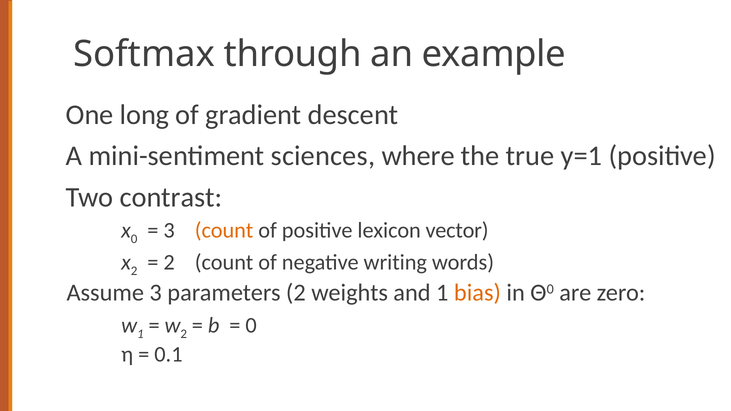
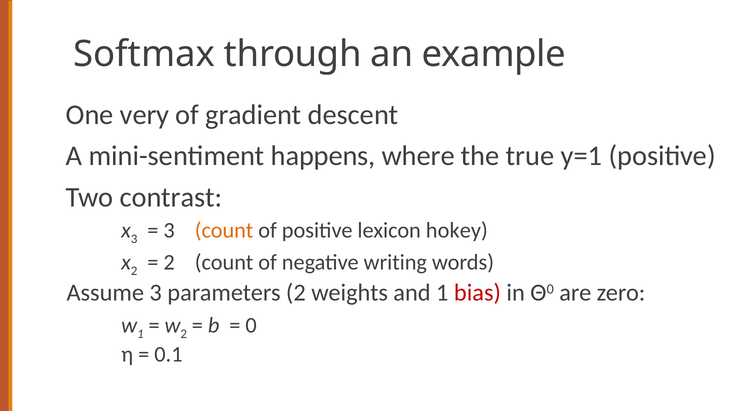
long: long -> very (145, 115)
sciences: sciences -> happens (323, 156)
0: 0 -> 3 (134, 239)
vector: vector -> hokey (457, 231)
bias colour: orange -> red (477, 293)
